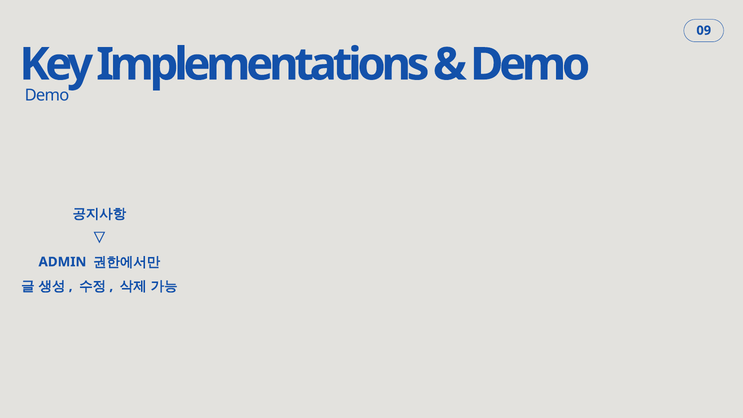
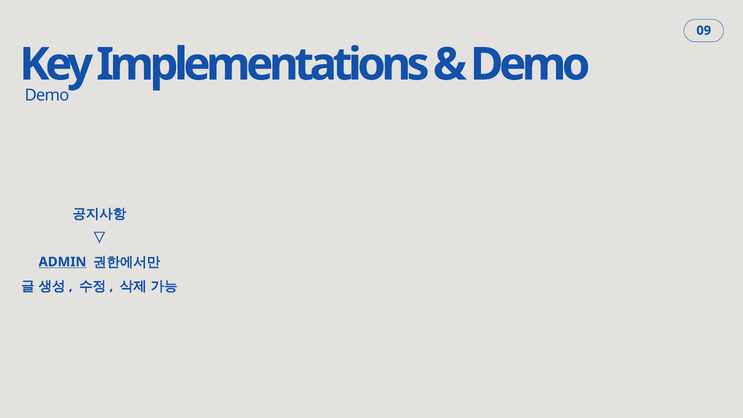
ADMIN underline: none -> present (62, 262)
